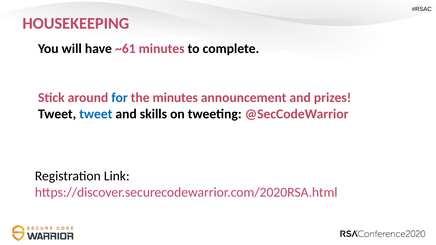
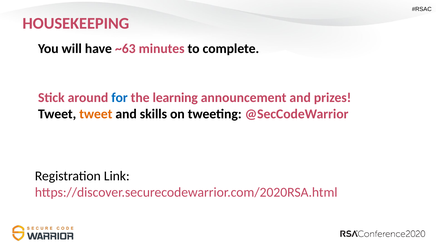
~61: ~61 -> ~63 (125, 49)
the minutes: minutes -> learning (175, 98)
tweet colour: blue -> orange (96, 114)
